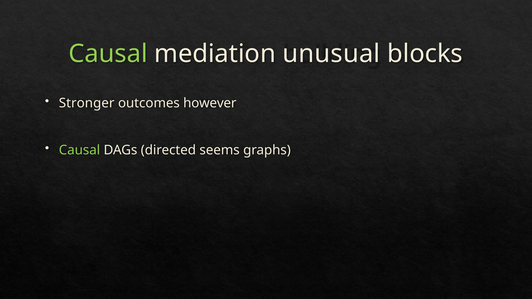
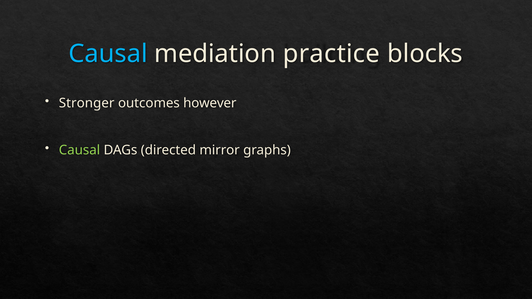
Causal colour: light green -> light blue (108, 54)
unusual: unusual -> practice (331, 54)
seems: seems -> mirror (220, 150)
